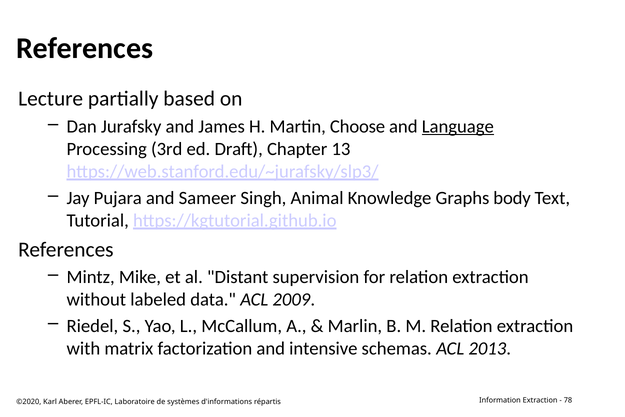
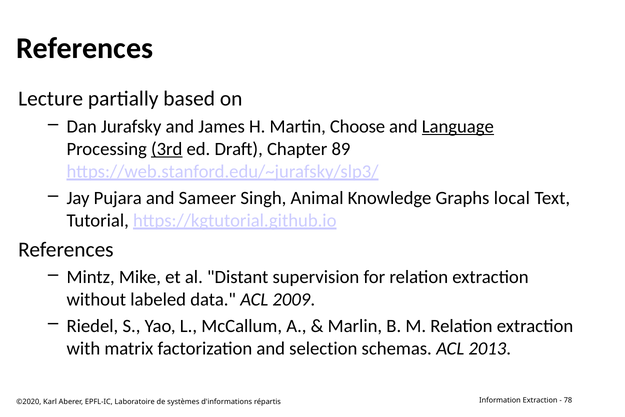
3rd underline: none -> present (167, 149)
13: 13 -> 89 (341, 149)
body: body -> local (512, 198)
intensive: intensive -> selection (323, 348)
